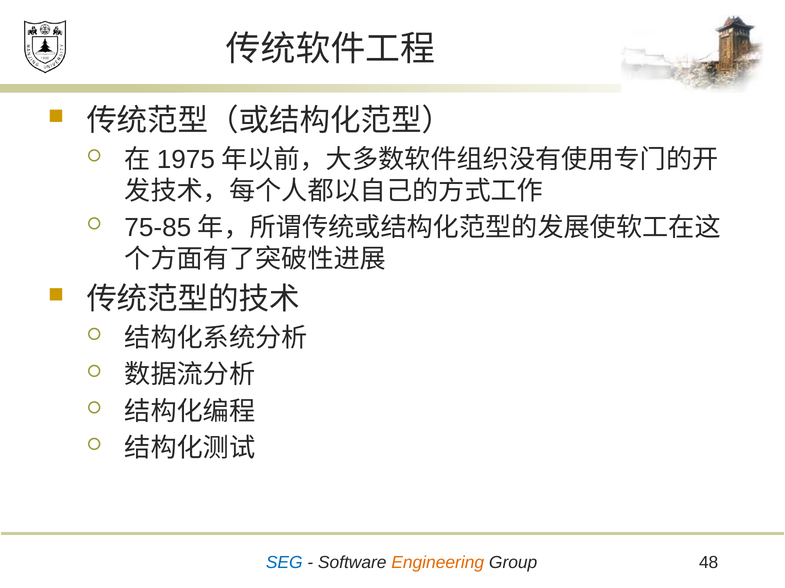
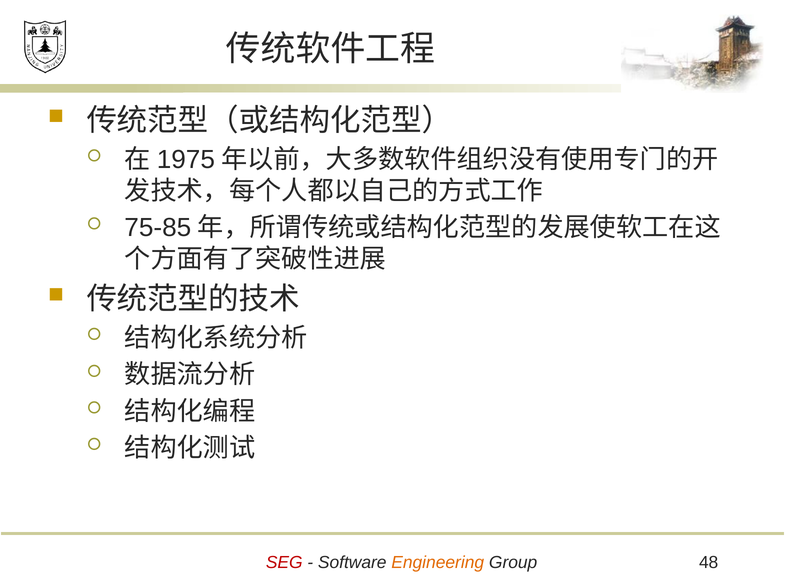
SEG colour: blue -> red (284, 563)
